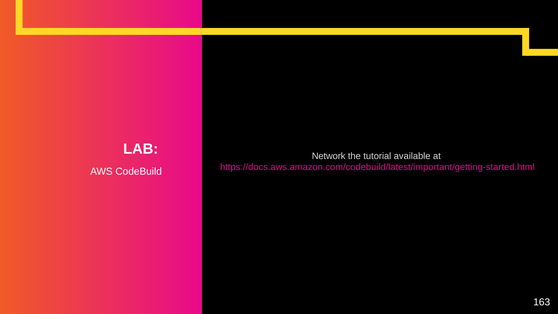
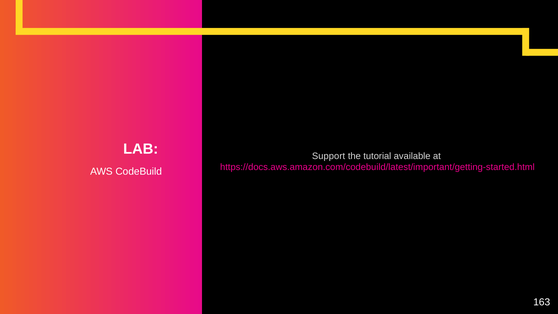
Network: Network -> Support (329, 156)
